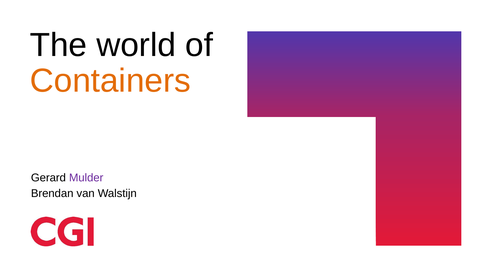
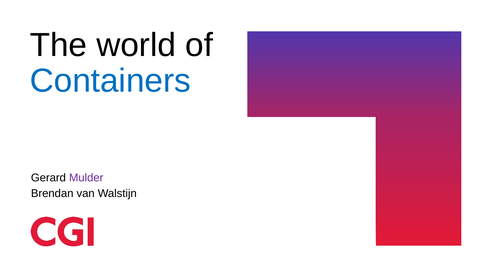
Containers colour: orange -> blue (110, 81)
